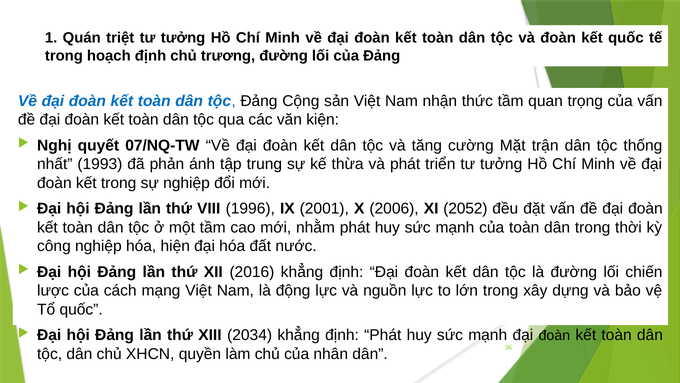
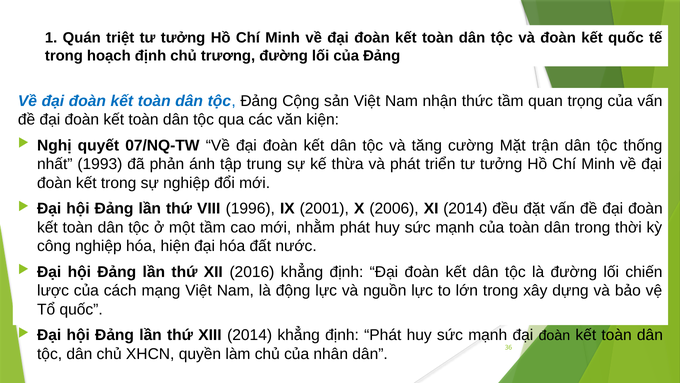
XI 2052: 2052 -> 2014 (465, 209)
XIII 2034: 2034 -> 2014 (250, 335)
